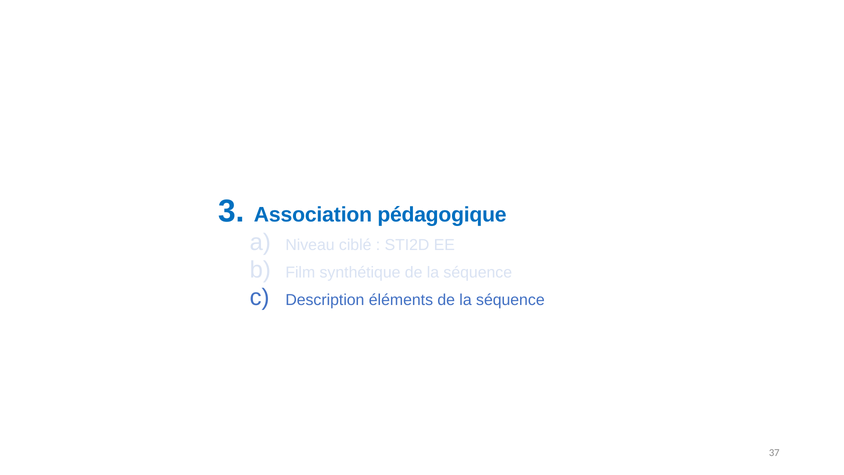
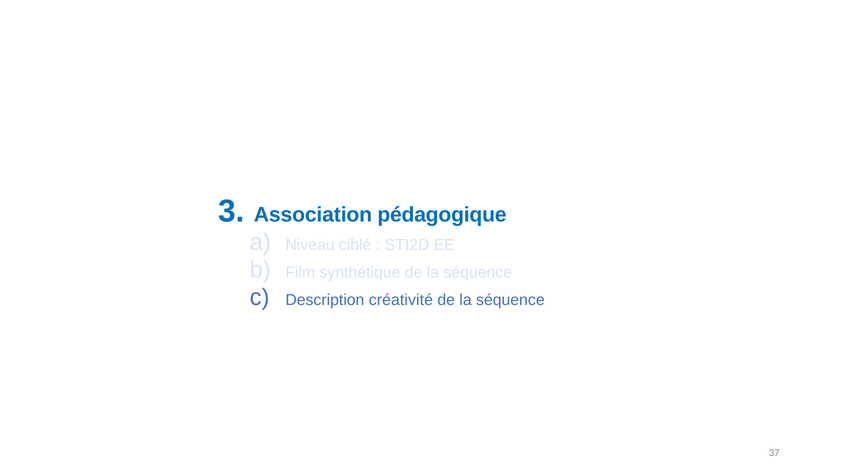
éléments: éléments -> créativité (401, 300)
